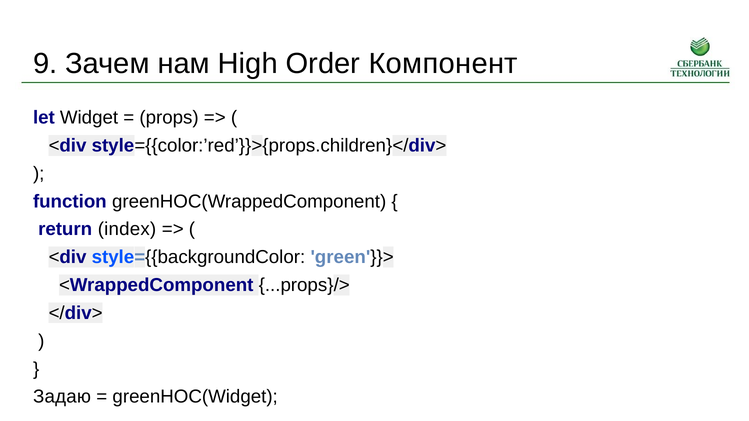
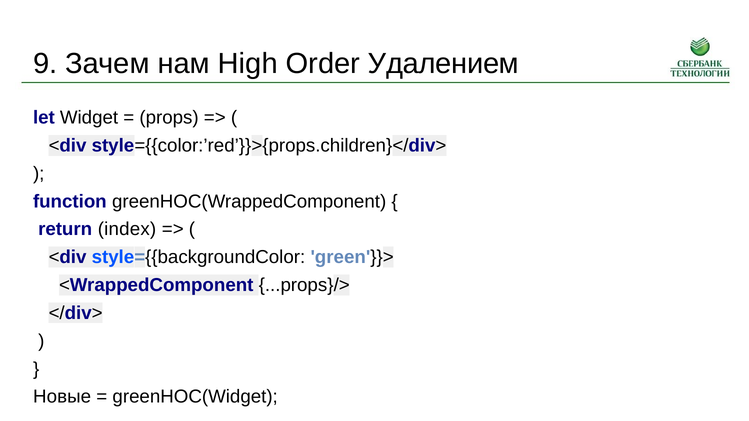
Компонент: Компонент -> Удалением (443, 63)
Задаю: Задаю -> Новые (62, 397)
